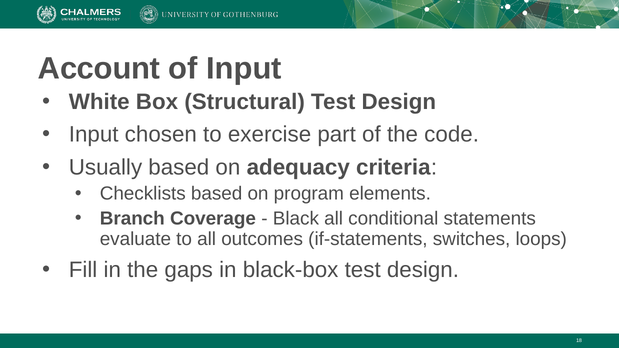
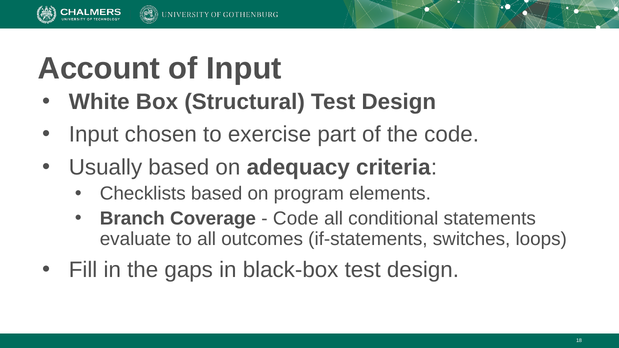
Black: Black -> Code (296, 219)
